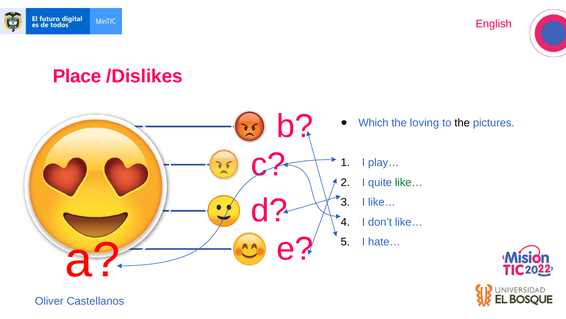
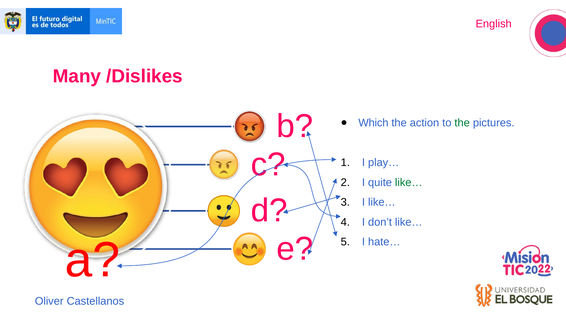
Place: Place -> Many (77, 76)
loving: loving -> action (424, 123)
the colour: black -> green (462, 123)
